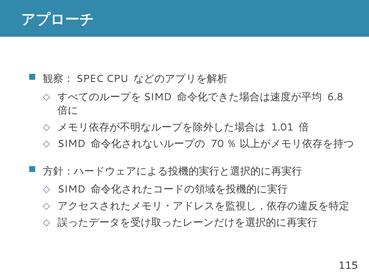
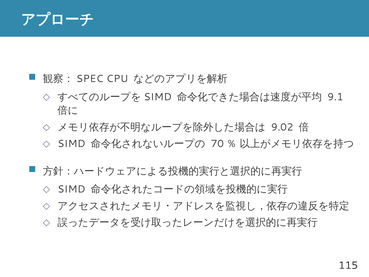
6.8: 6.8 -> 9.1 (335, 97)
1.01: 1.01 -> 9.02 (282, 127)
